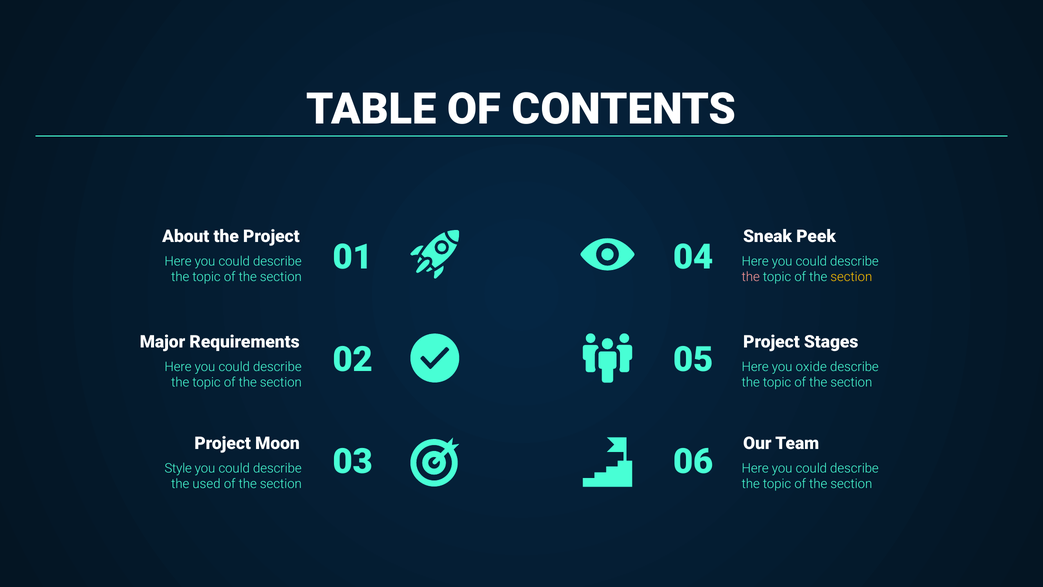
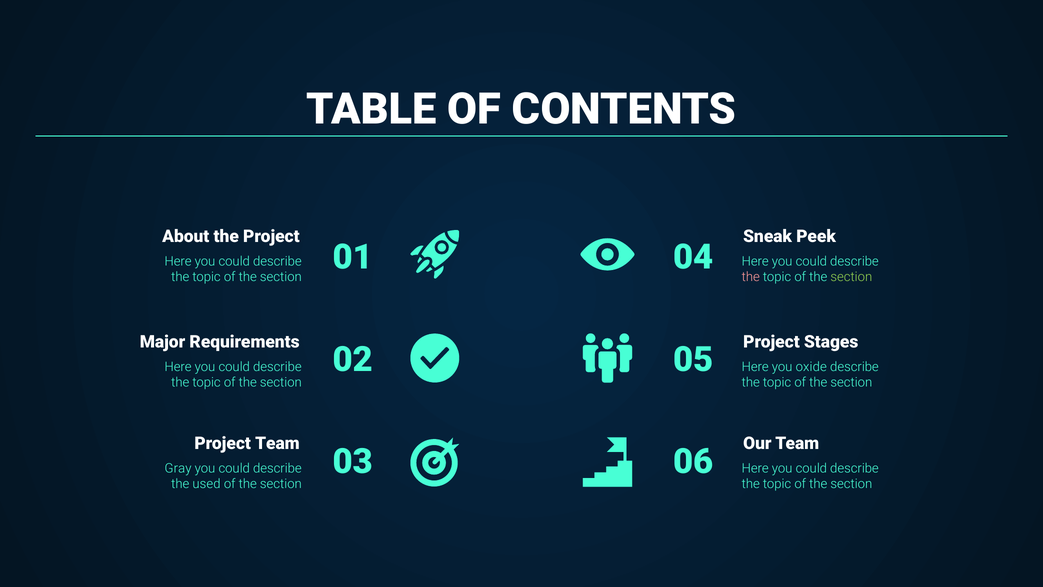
section colour: yellow -> light green (851, 277)
Project Moon: Moon -> Team (277, 443)
Style: Style -> Gray (178, 468)
